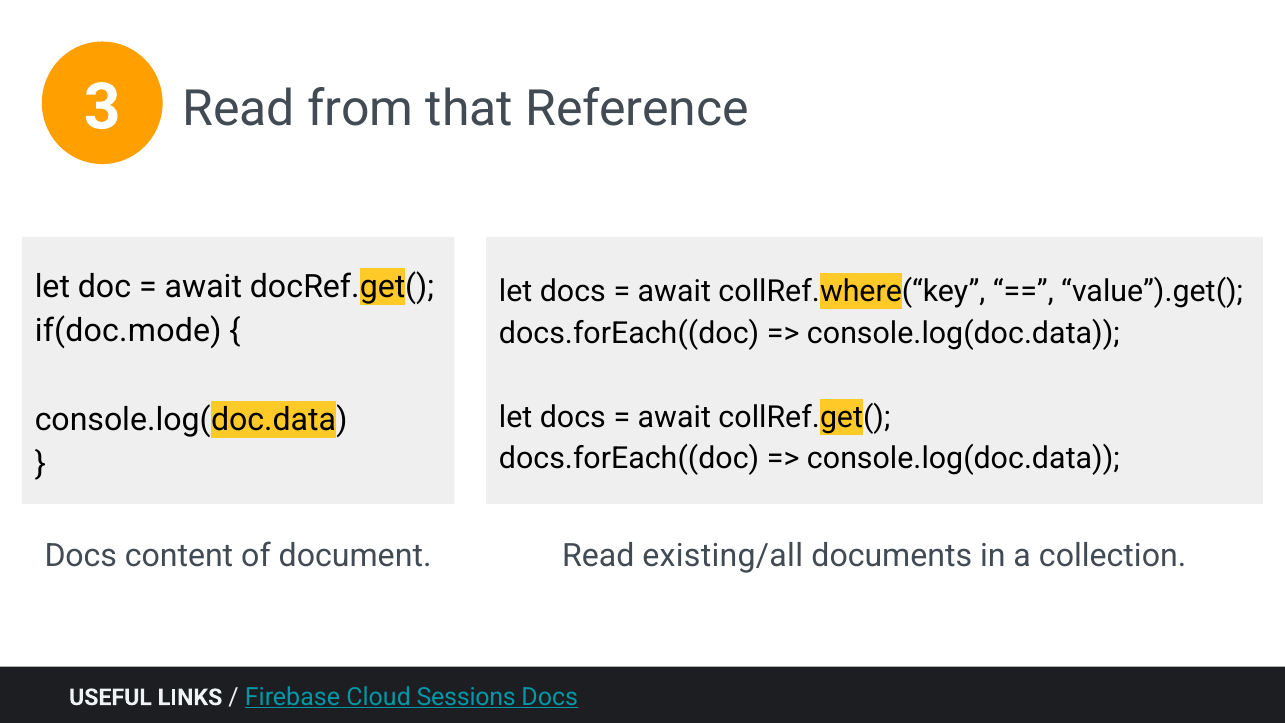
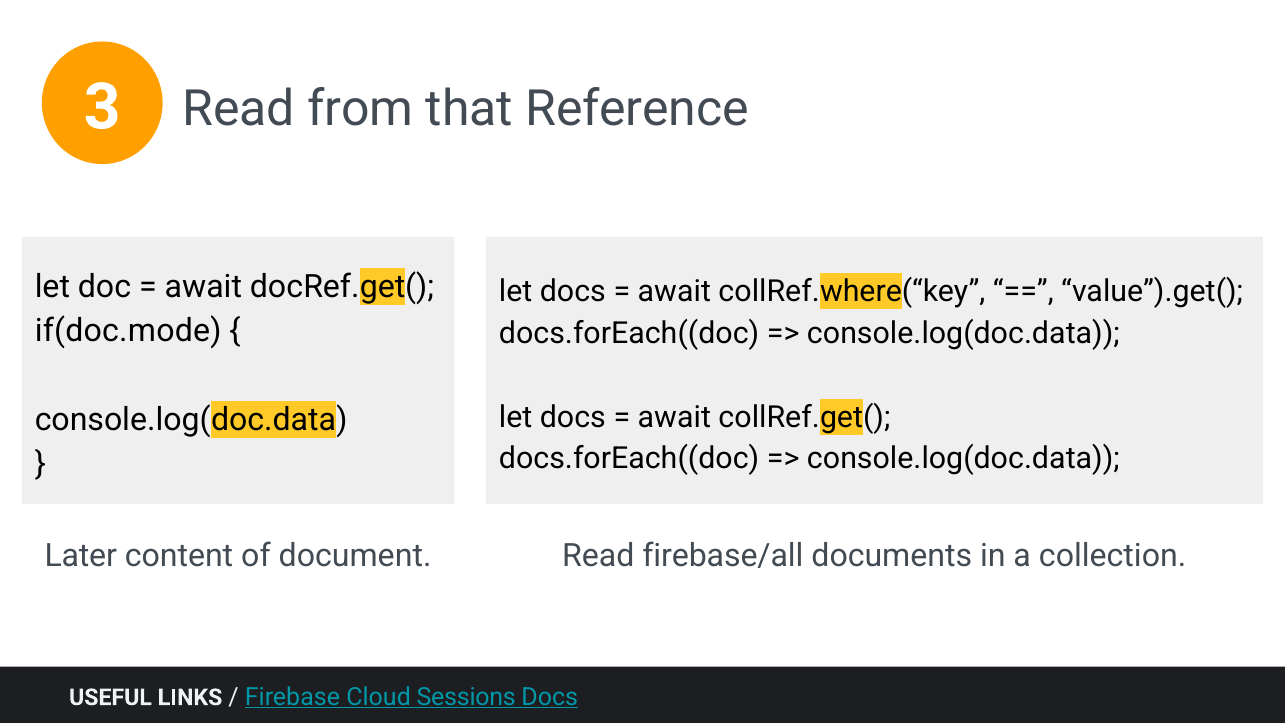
Docs: Docs -> Later (81, 556)
existing/all: existing/all -> firebase/all (723, 556)
